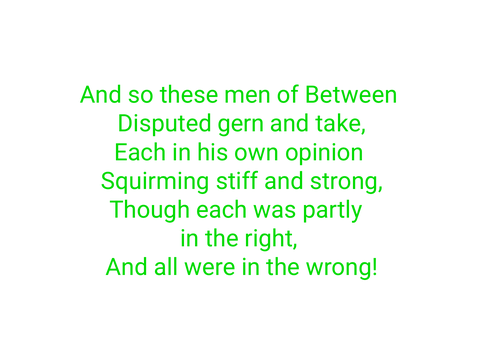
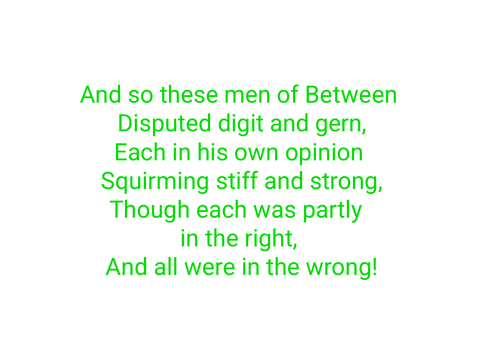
gern: gern -> digit (241, 124)
take: take -> gern (341, 124)
